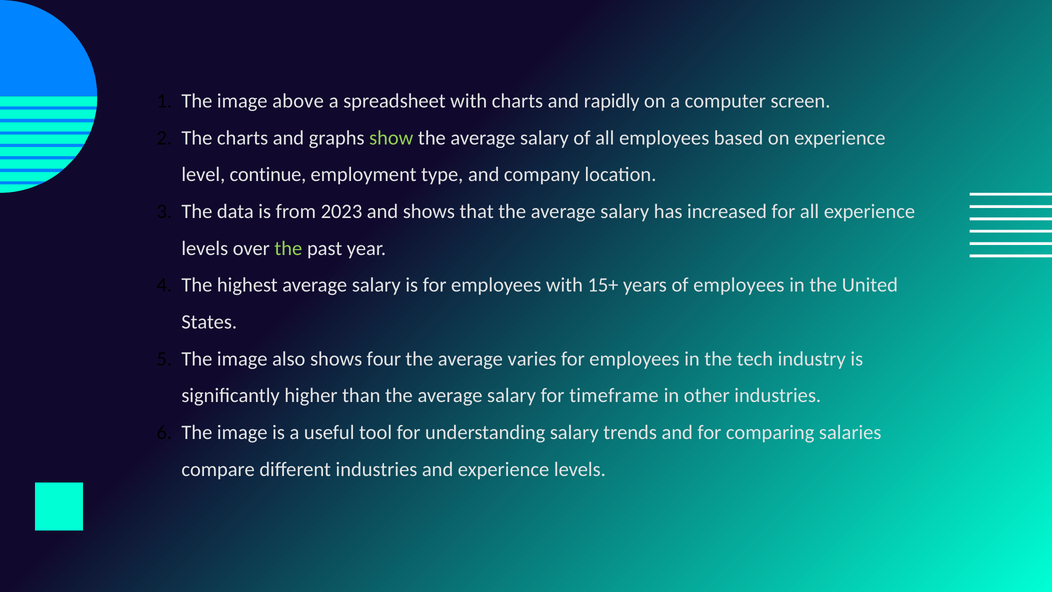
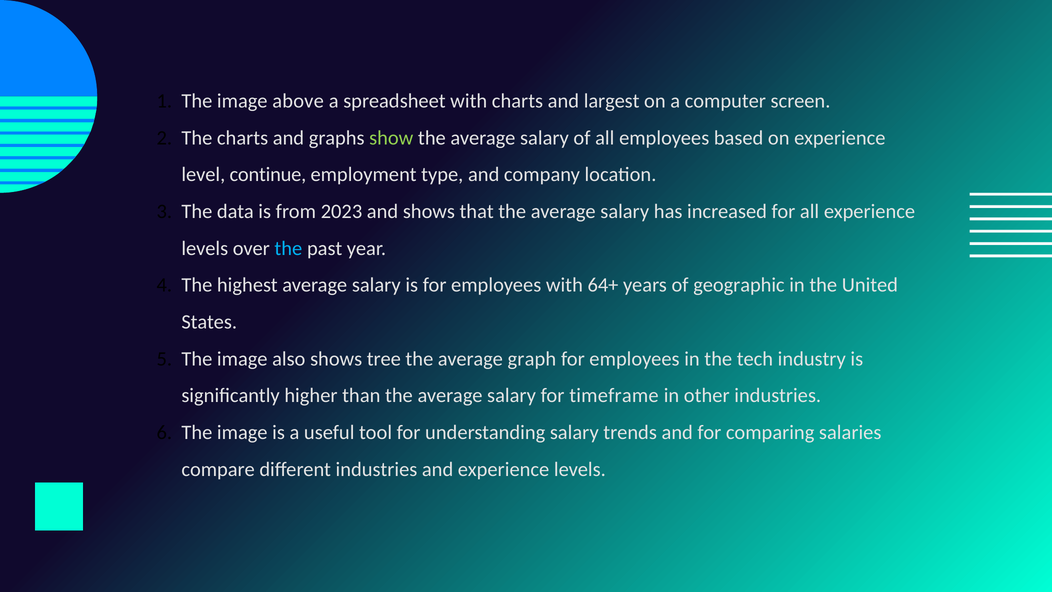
rapidly: rapidly -> largest (612, 101)
the colour: light green -> light blue (288, 248)
15+: 15+ -> 64+ (603, 285)
of employees: employees -> geographic (739, 285)
four: four -> tree (384, 359)
varies: varies -> graph (532, 359)
